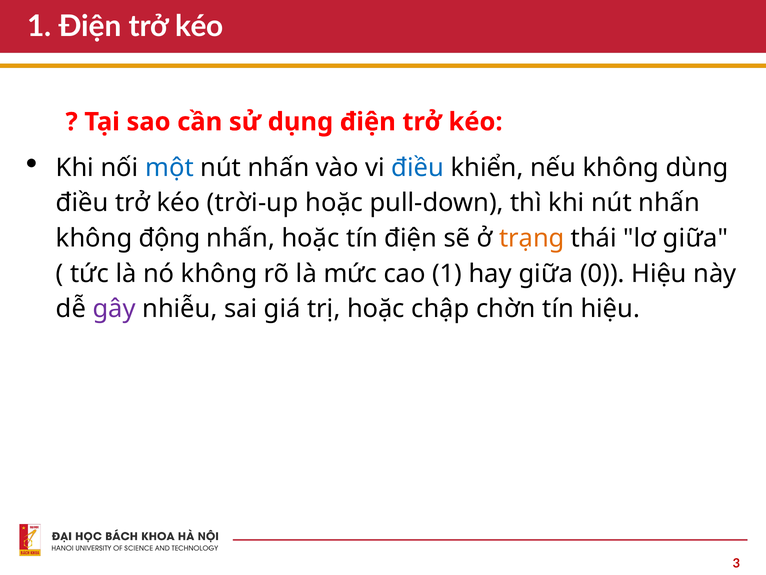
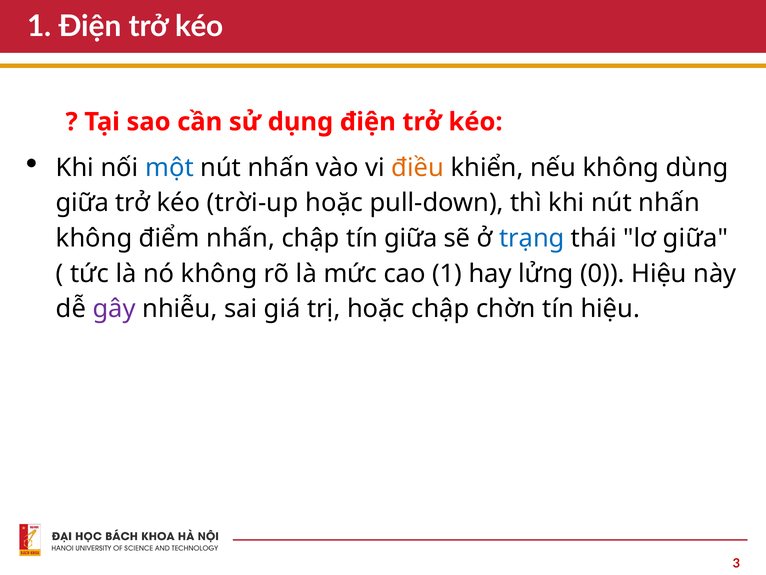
điều colour: blue -> orange (418, 168)
điều: điều -> giữa (82, 203)
động: động -> điểm (169, 238)
nhấn hoặc: hoặc -> chập (311, 238)
tín điện: điện -> giữa (411, 238)
trạng colour: orange -> blue (532, 238)
hay giữa: giữa -> lửng (546, 273)
